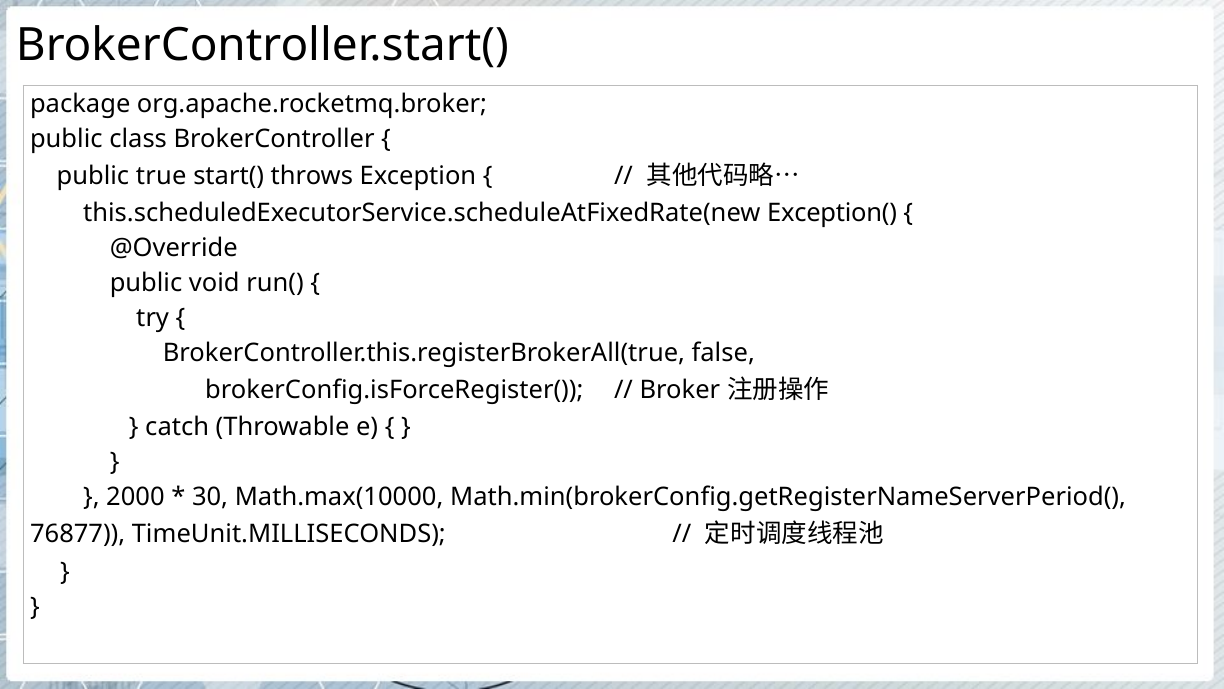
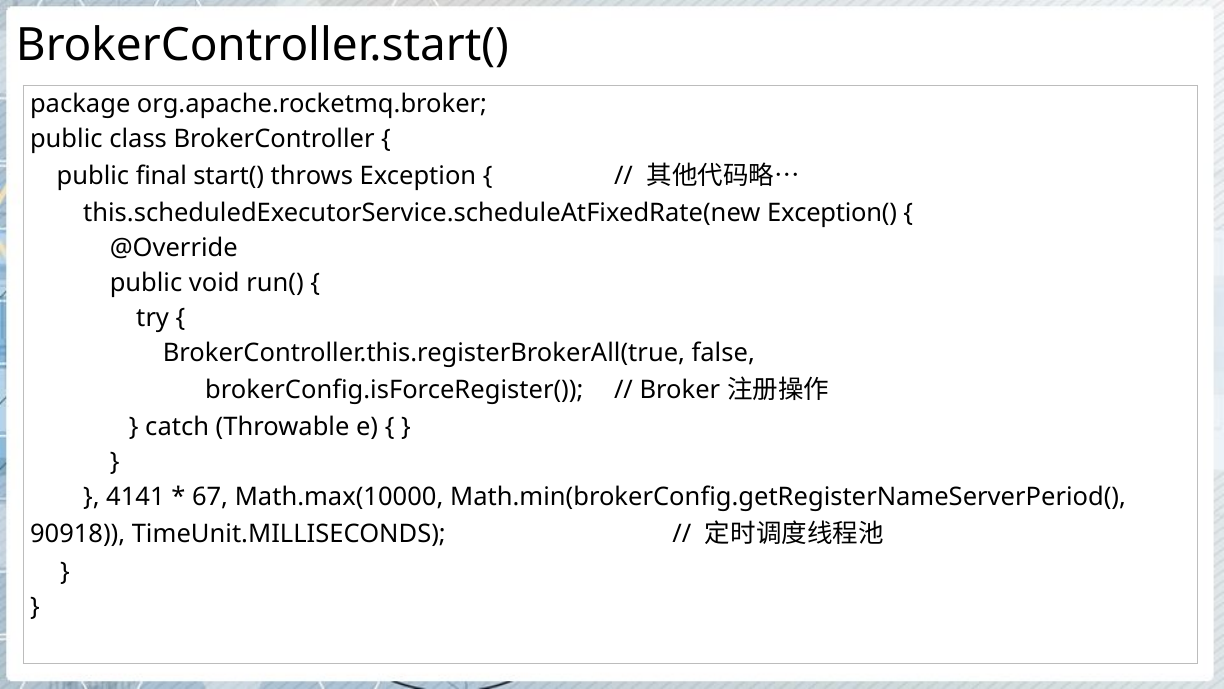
true: true -> final (161, 176)
2000: 2000 -> 4141 (135, 497)
30: 30 -> 67 (210, 497)
76877: 76877 -> 90918 (78, 534)
